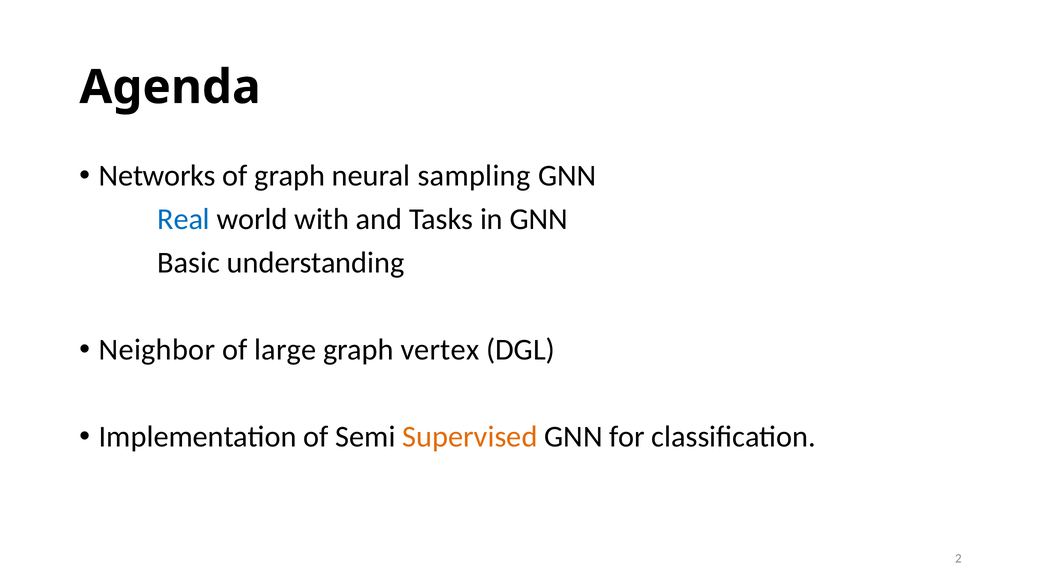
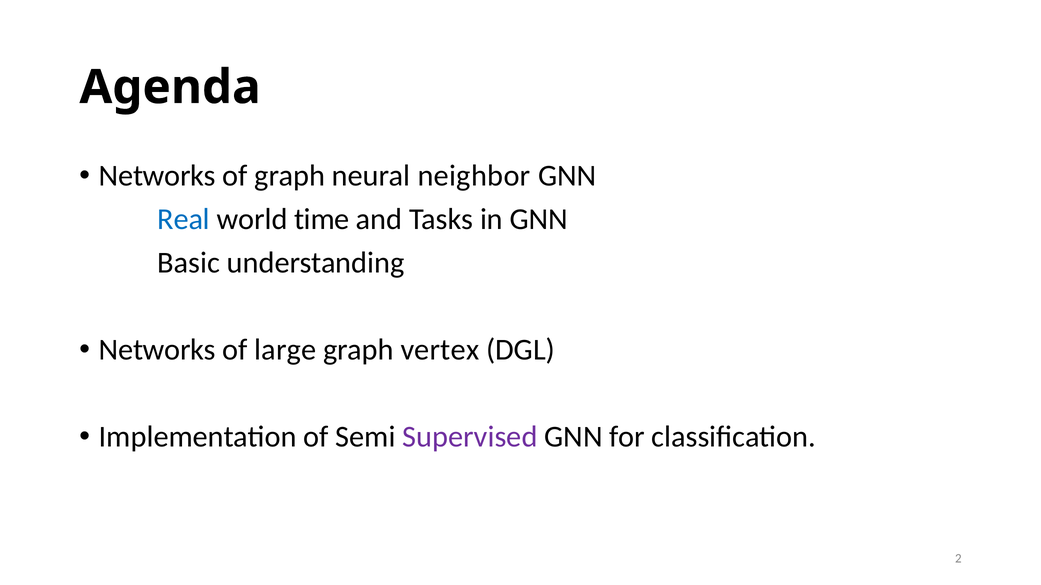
sampling: sampling -> neighbor (474, 176)
with: with -> time (322, 220)
Neighbor: Neighbor -> Networks (157, 350)
Supervised colour: orange -> purple (470, 437)
